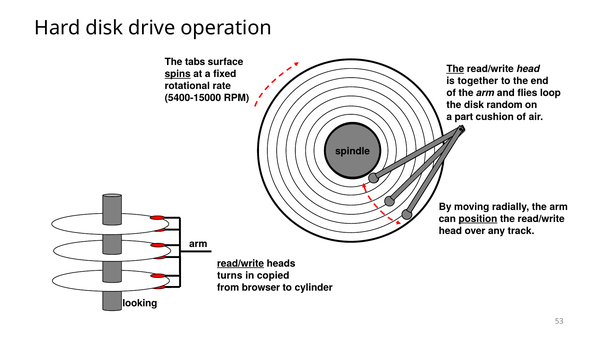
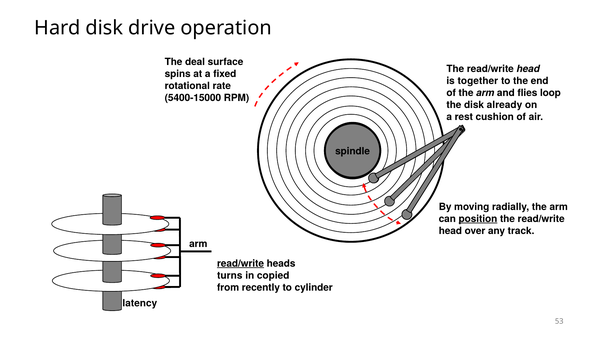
tabs: tabs -> deal (195, 62)
The underline: present -> none (455, 69)
spins underline: present -> none (178, 74)
random: random -> already (504, 105)
part: part -> rest (464, 117)
browser: browser -> recently (261, 287)
looking: looking -> latency (140, 303)
